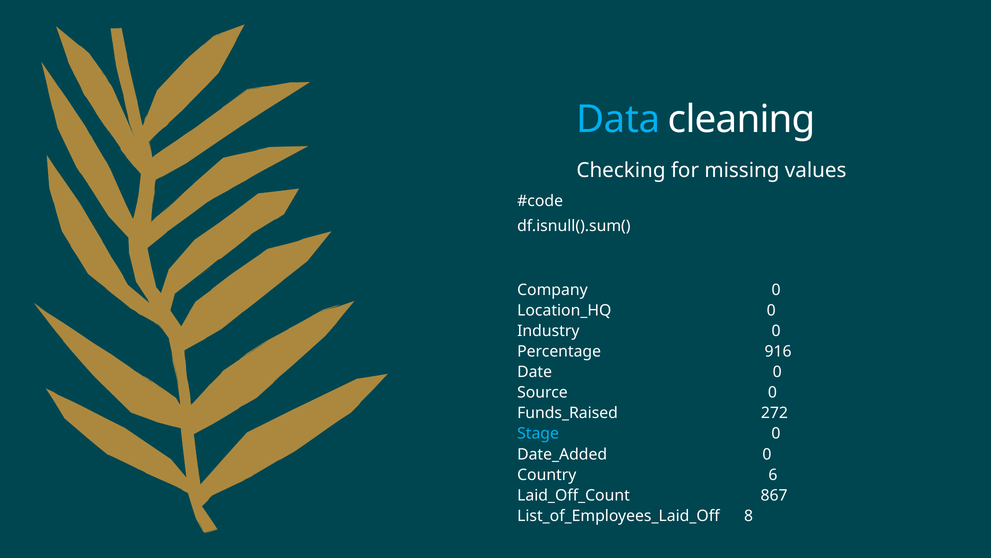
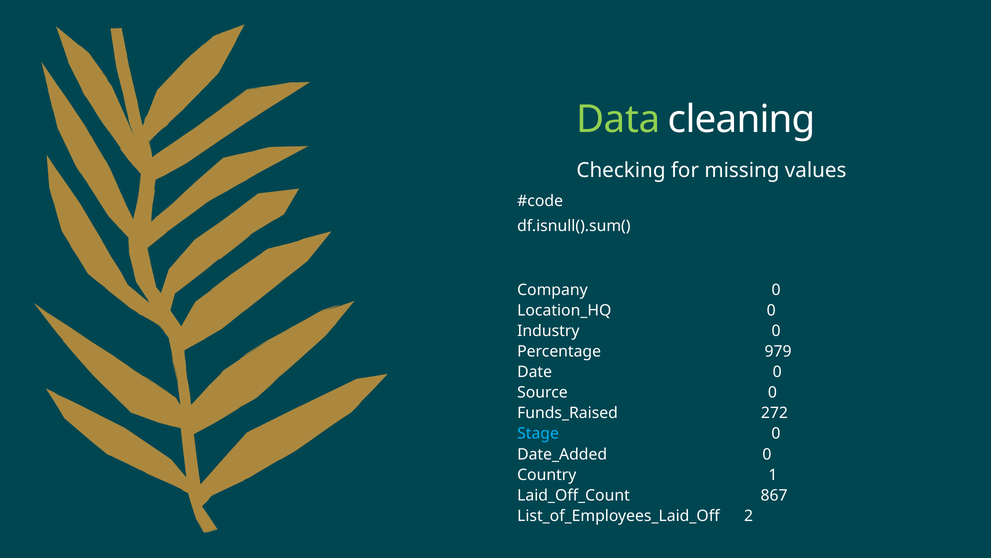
Data colour: light blue -> light green (618, 120)
916: 916 -> 979 (778, 351)
6: 6 -> 1 (773, 474)
8: 8 -> 2 (749, 515)
